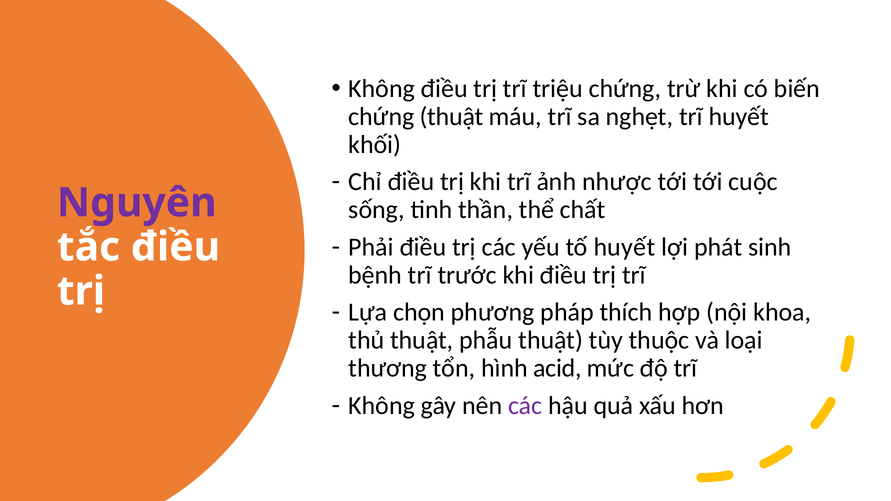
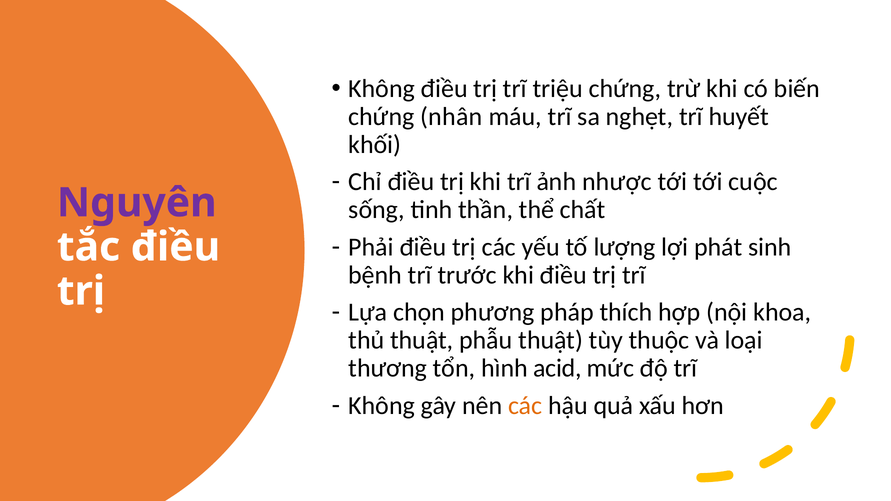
chứng thuật: thuật -> nhân (451, 116)
tố huyết: huyết -> lượng (625, 247)
các colour: purple -> orange (525, 406)
